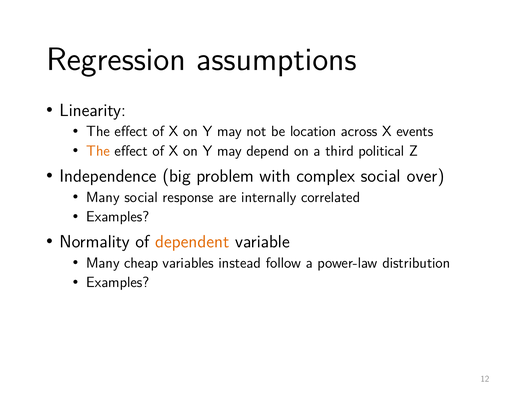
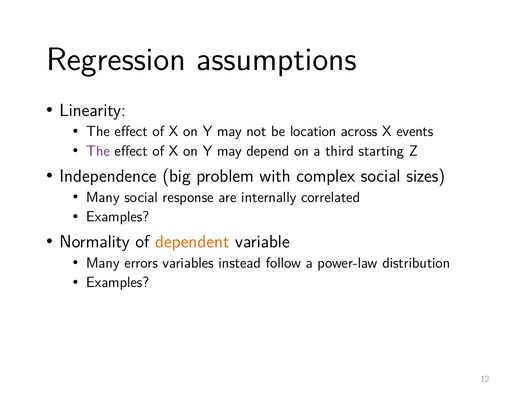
The colour: orange -> purple (98, 151)
political: political -> starting (381, 151)
over: over -> sizes (426, 176)
cheap: cheap -> errors (141, 263)
